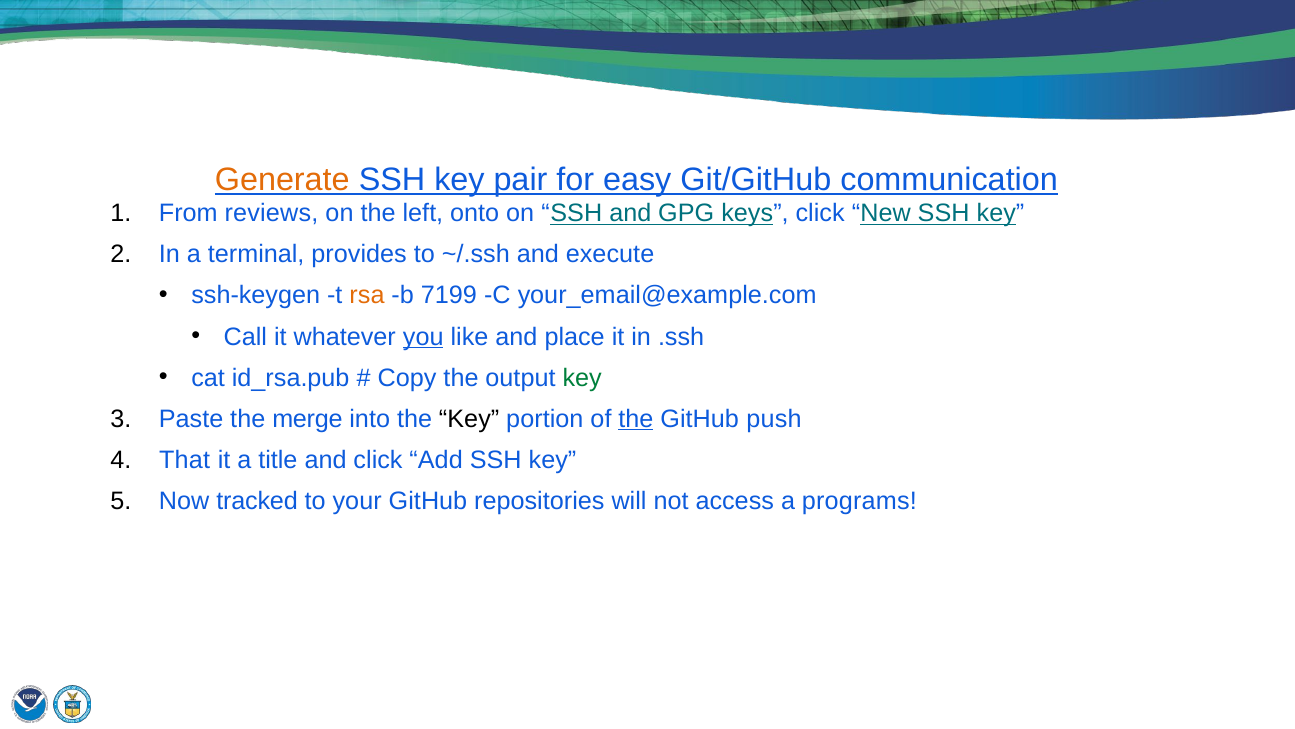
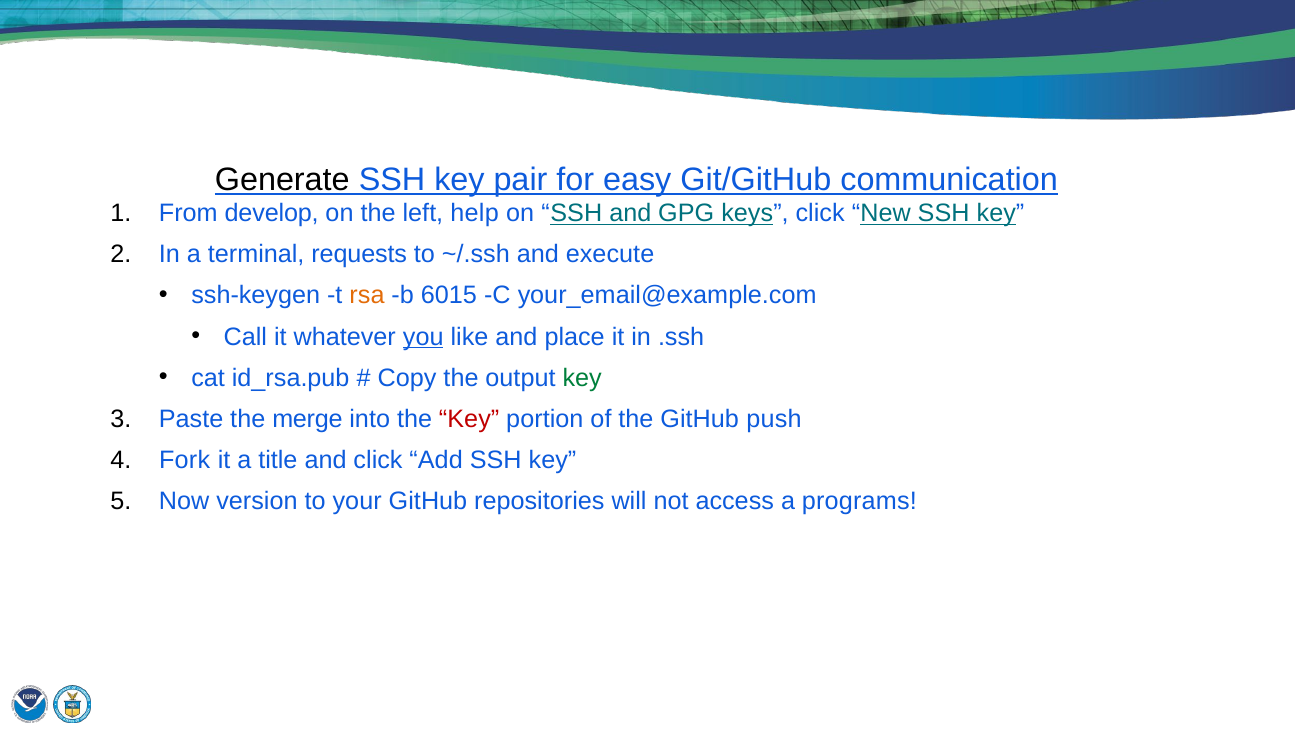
Generate colour: orange -> black (282, 179)
reviews: reviews -> develop (272, 213)
onto: onto -> help (475, 213)
provides: provides -> requests (359, 254)
7199: 7199 -> 6015 (449, 295)
Key colour: black -> red (469, 419)
the underline: present -> none (636, 419)
That: That -> Fork (185, 460)
tracked: tracked -> version (257, 501)
